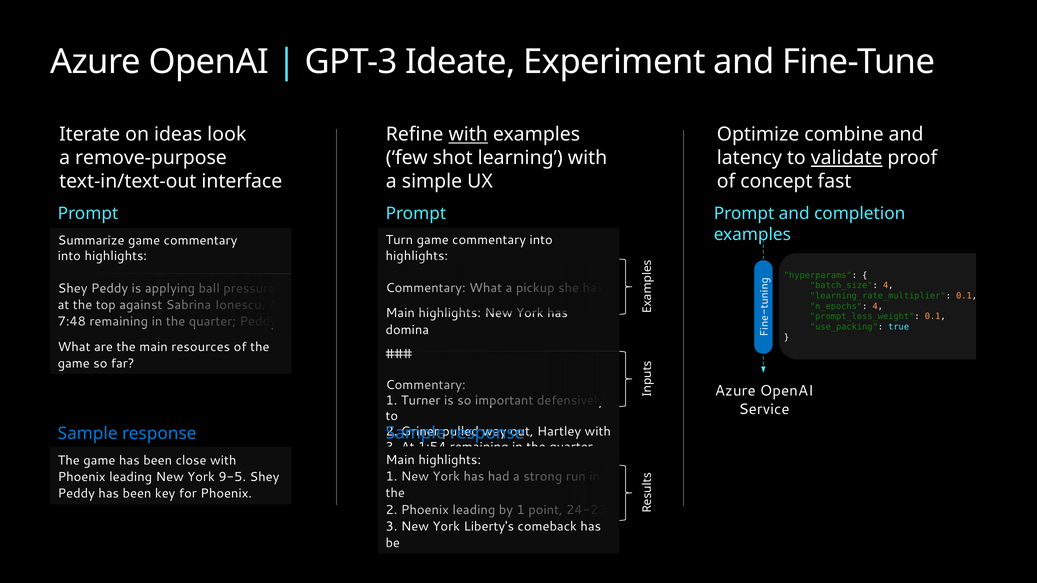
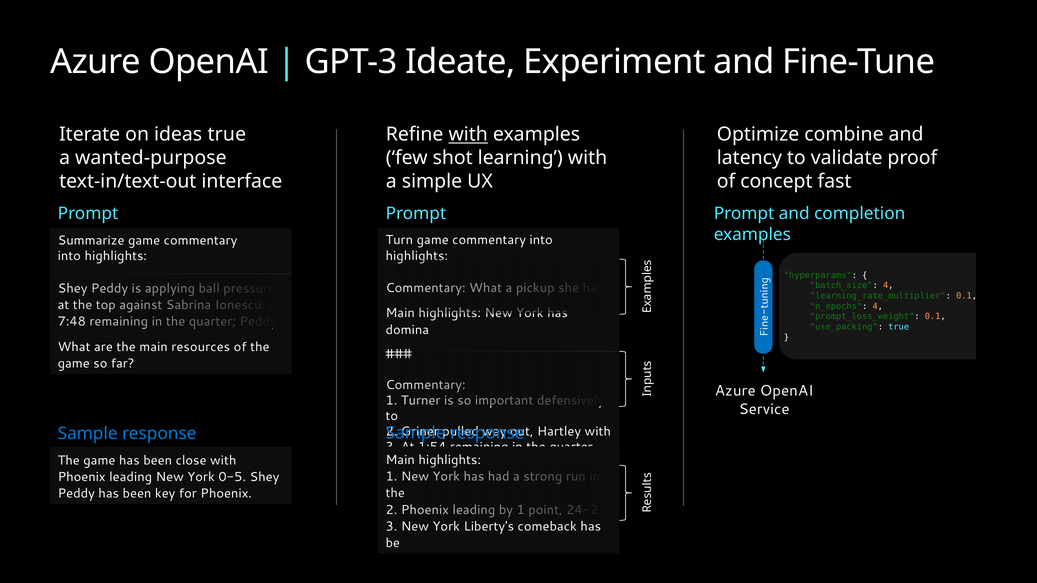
ideas look: look -> true (227, 135)
remove-purpose: remove-purpose -> wanted-purpose (151, 158)
validate underline: present -> none (847, 158)
9-5: 9-5 -> 0-5 (232, 477)
